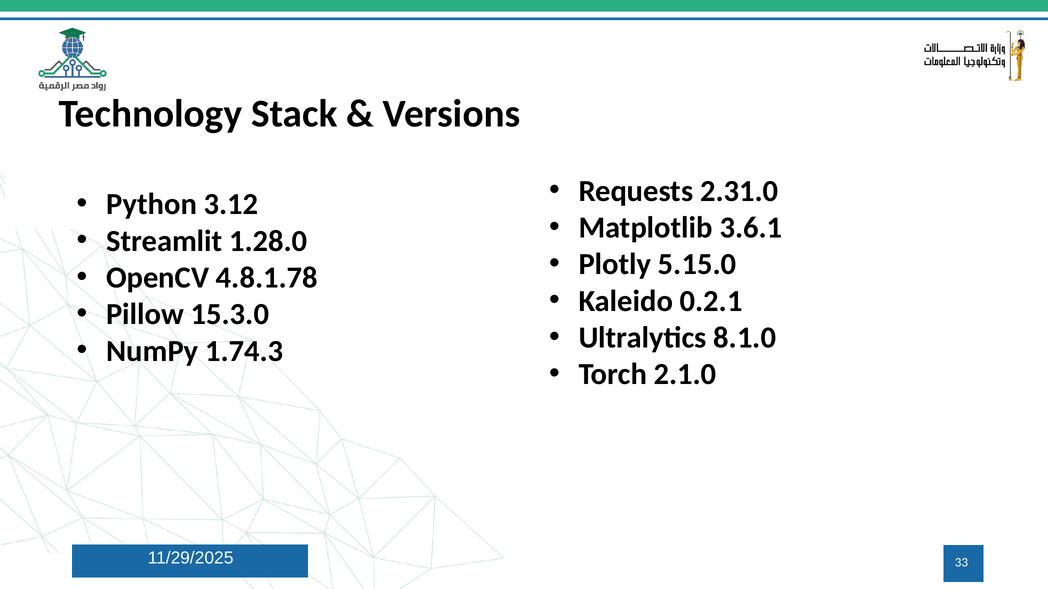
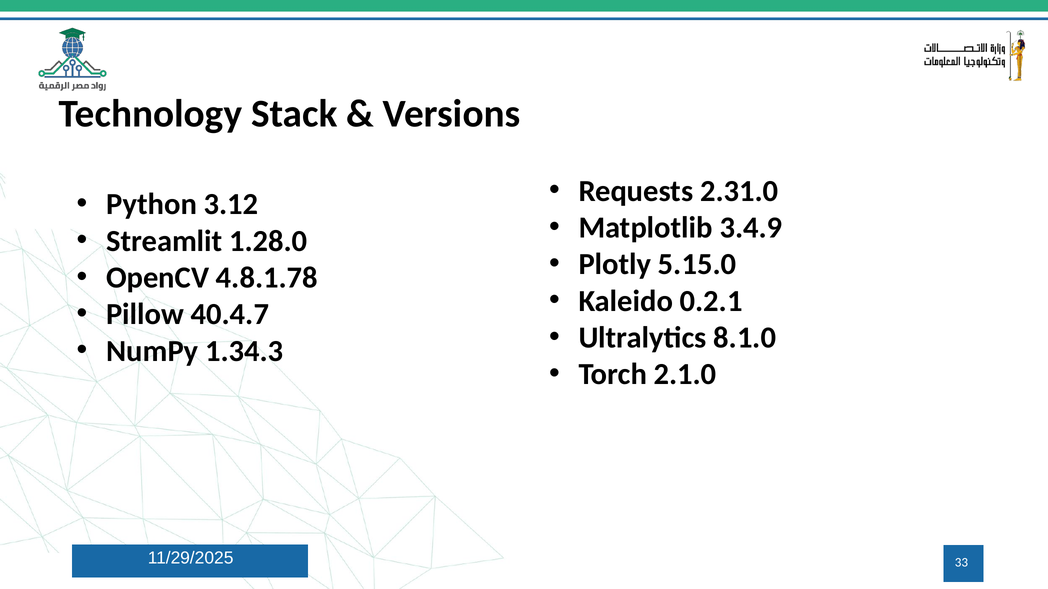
3.6.1: 3.6.1 -> 3.4.9 (751, 228)
15.3.0: 15.3.0 -> 40.4.7 (230, 315)
1.74.3: 1.74.3 -> 1.34.3 (244, 351)
